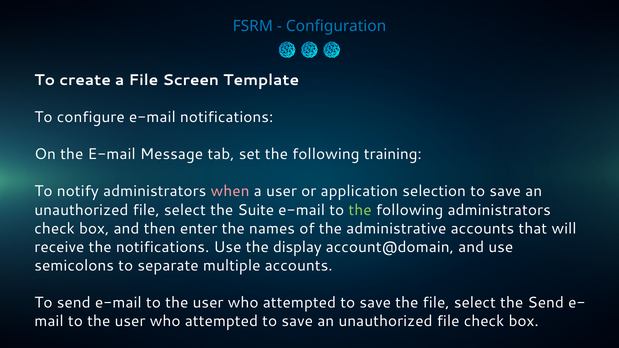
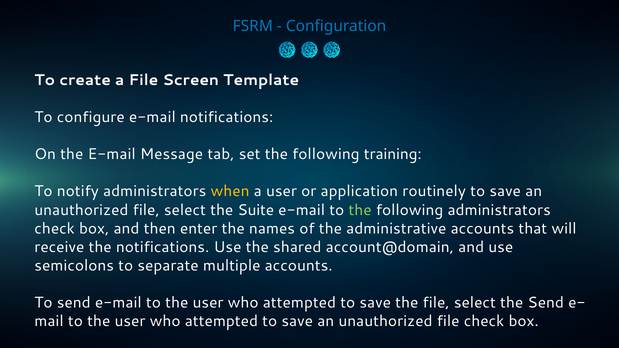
when colour: pink -> yellow (230, 191)
selection: selection -> routinely (434, 191)
display: display -> shared (297, 247)
